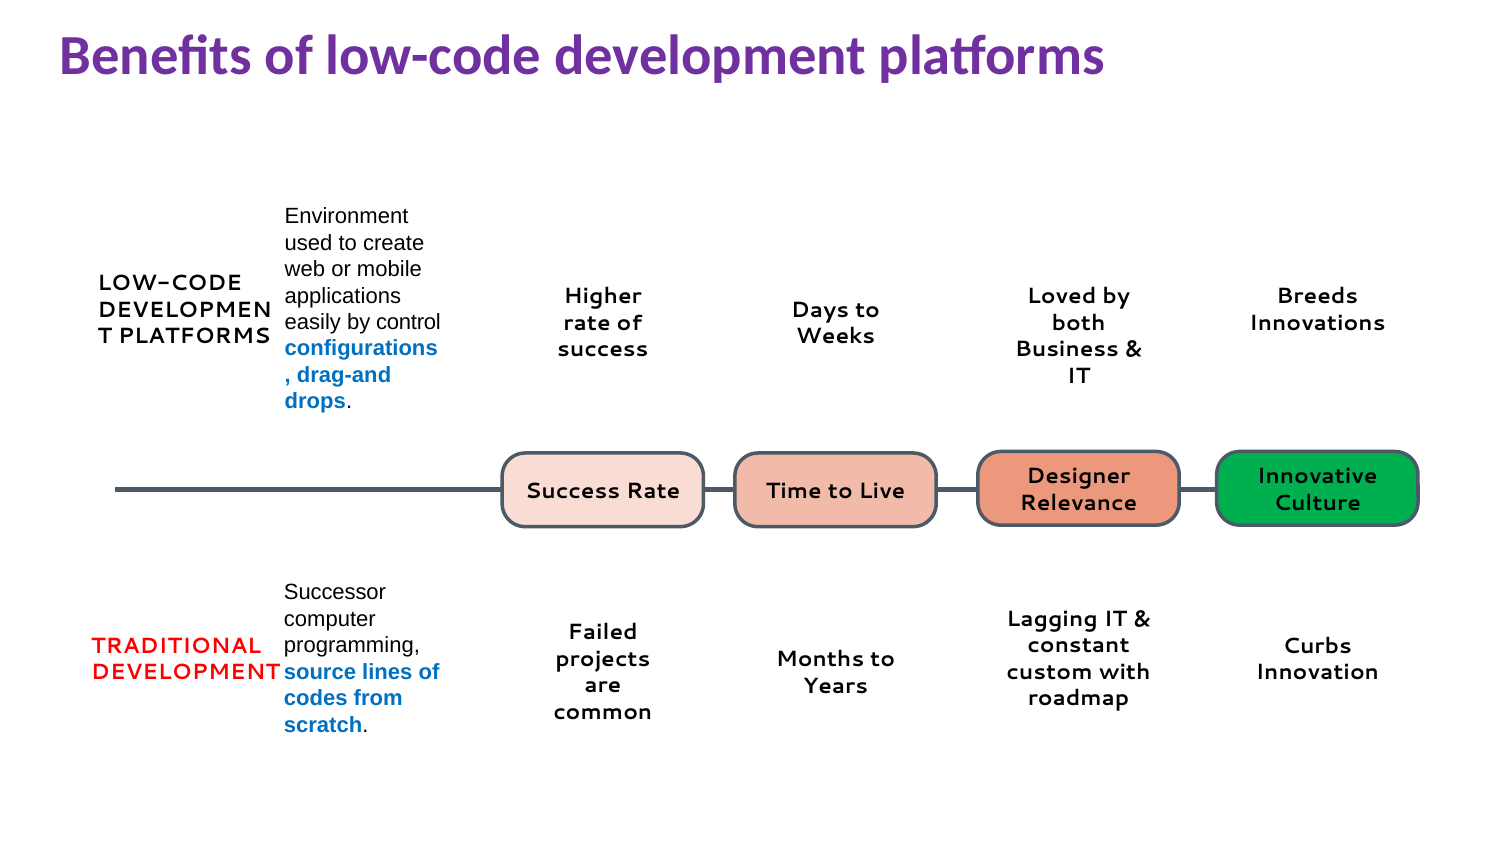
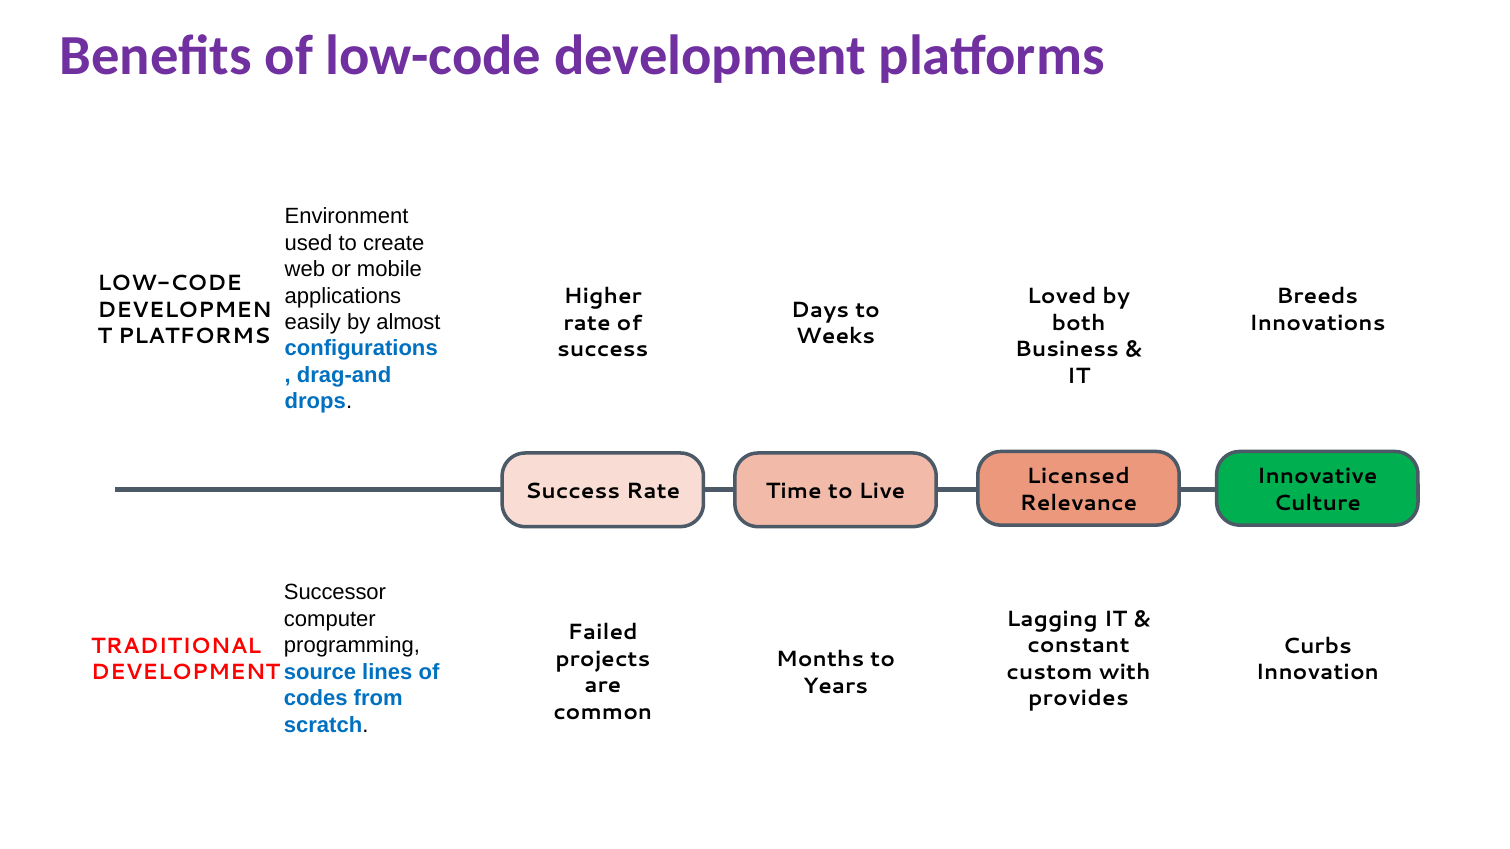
control: control -> almost (408, 322)
Designer: Designer -> Licensed (1078, 477)
roadmap: roadmap -> provides (1078, 699)
